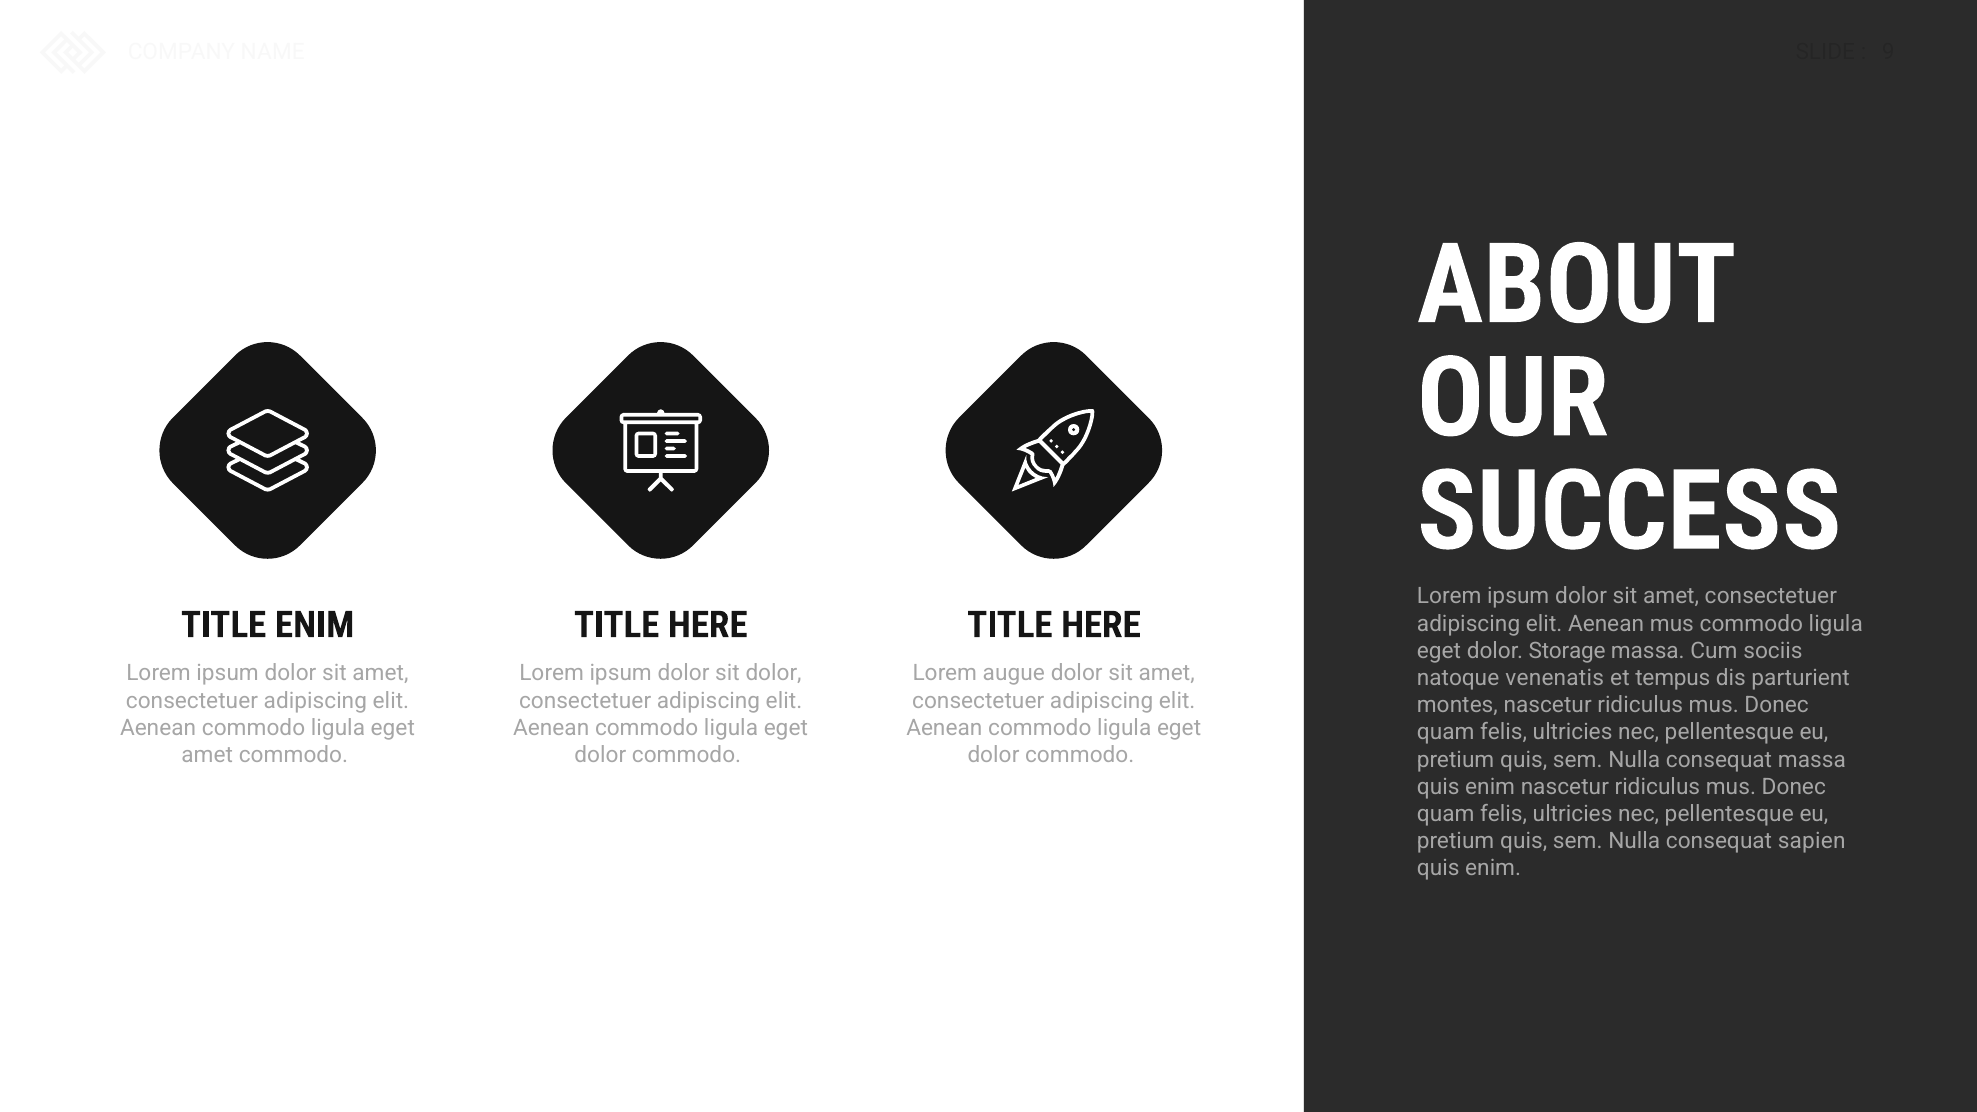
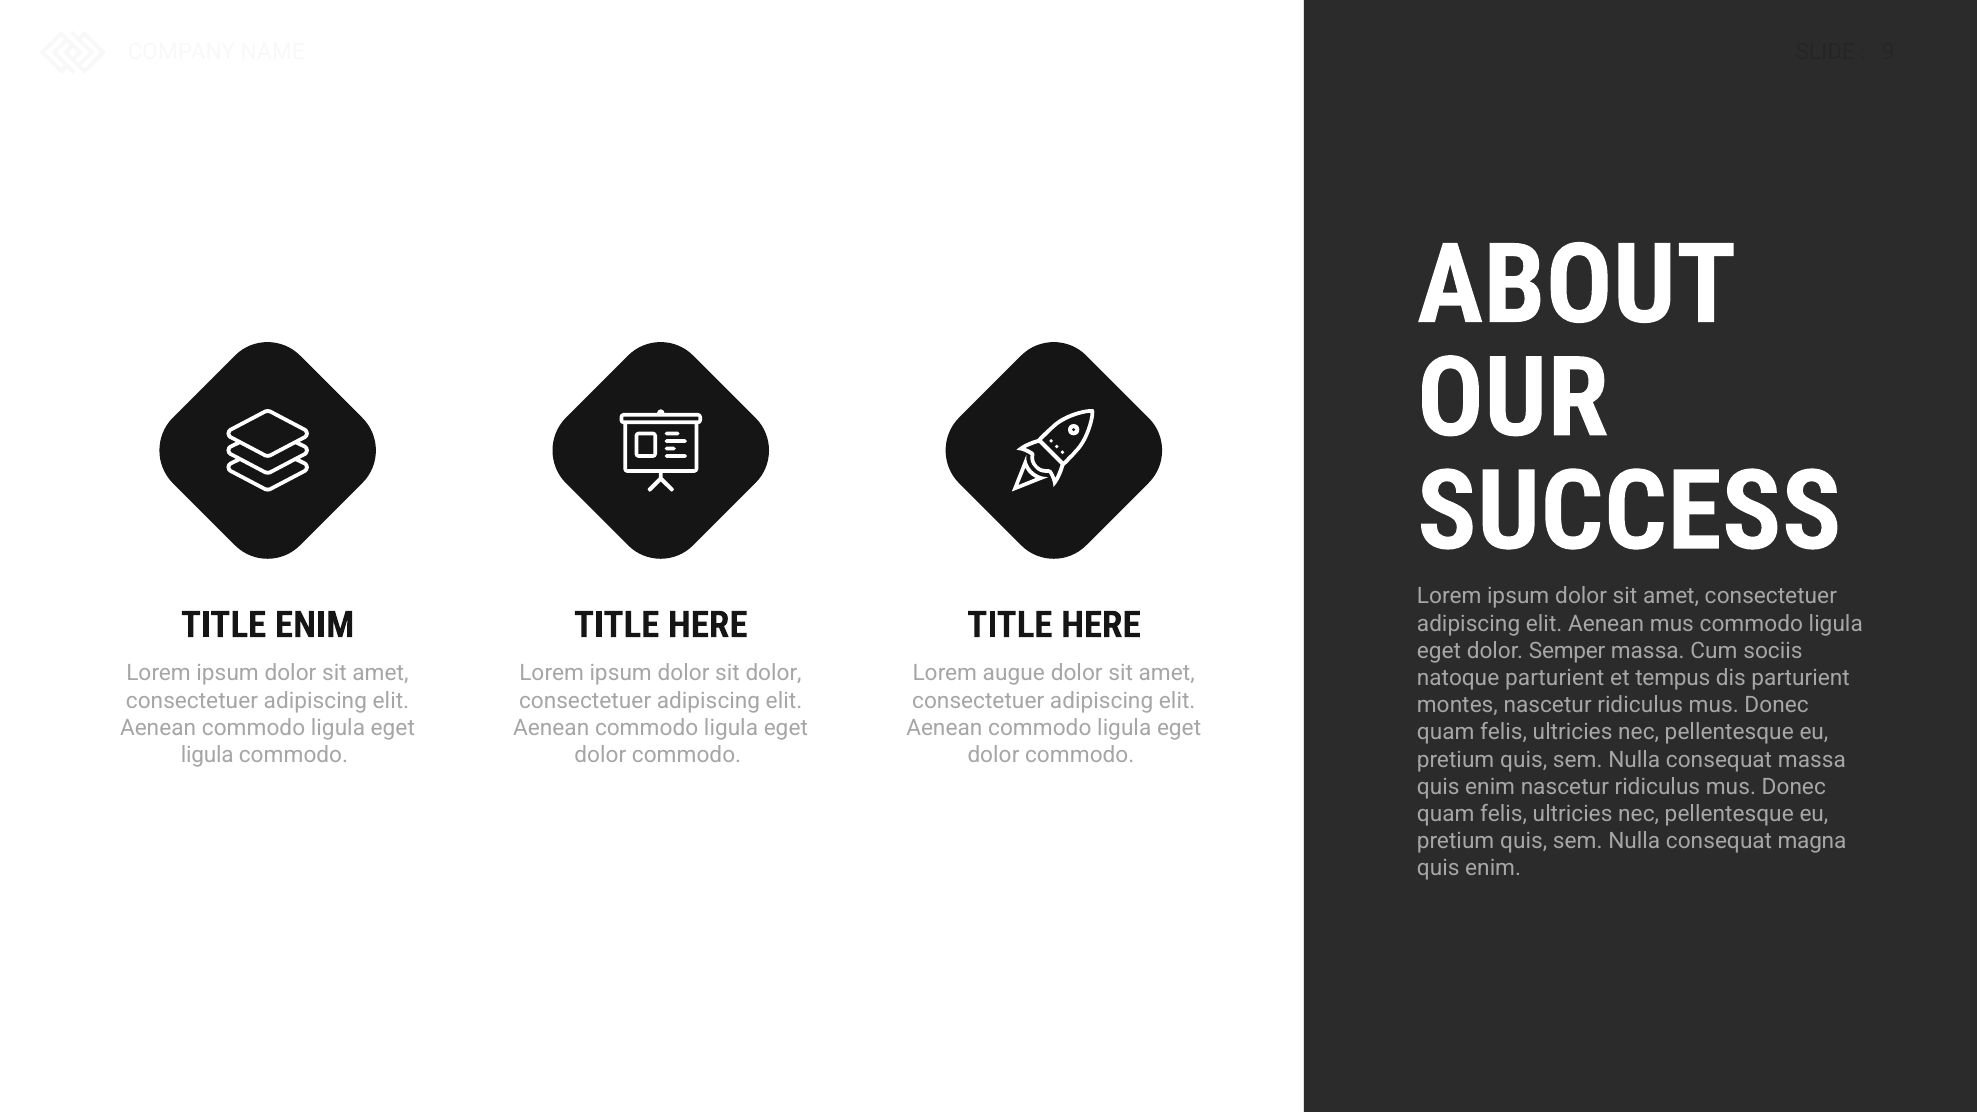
Storage: Storage -> Semper (1567, 651)
natoque venenatis: venenatis -> parturient (1555, 678)
amet: amet -> ligula (207, 755)
sapien: sapien -> magna (1812, 841)
